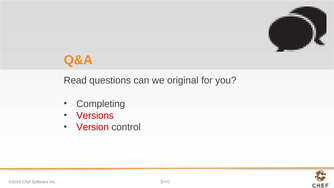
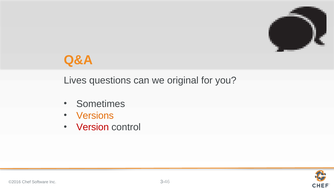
Read: Read -> Lives (75, 80)
Completing: Completing -> Sometimes (101, 104)
Versions colour: red -> orange (95, 115)
